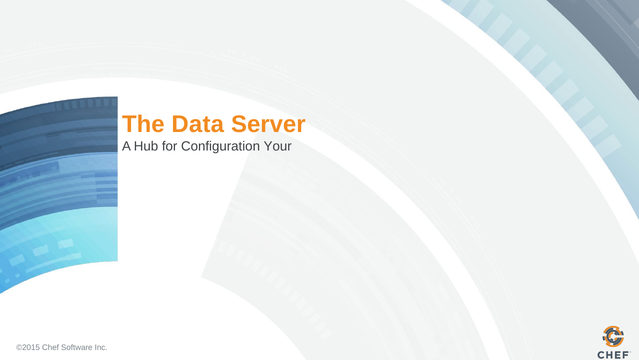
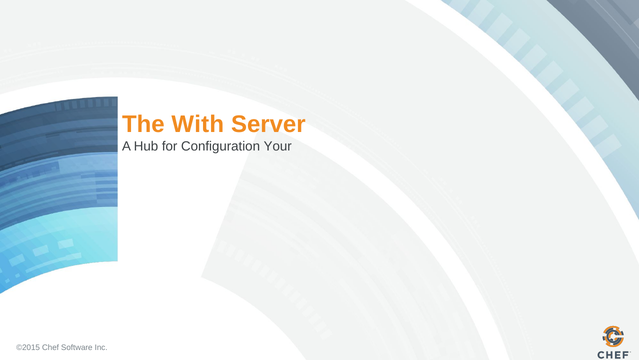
Data: Data -> With (198, 124)
